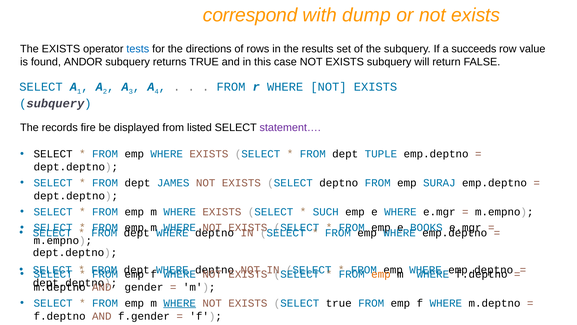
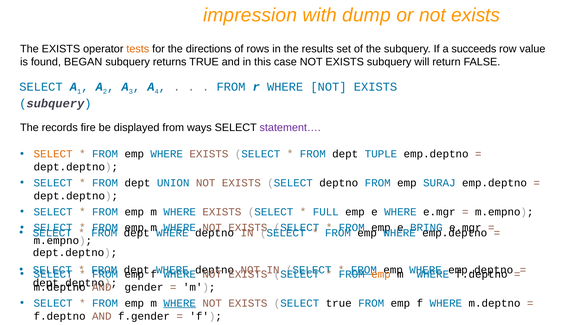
correspond: correspond -> impression (250, 15)
tests colour: blue -> orange (138, 49)
ANDOR: ANDOR -> BEGAN (83, 62)
listed: listed -> ways (199, 127)
SELECT colour: black -> orange (53, 154)
JAMES: JAMES -> UNION (173, 183)
SUCH: SUCH -> FULL (326, 212)
BOOKS: BOOKS -> BRING (426, 227)
FROM underline: none -> present (364, 269)
